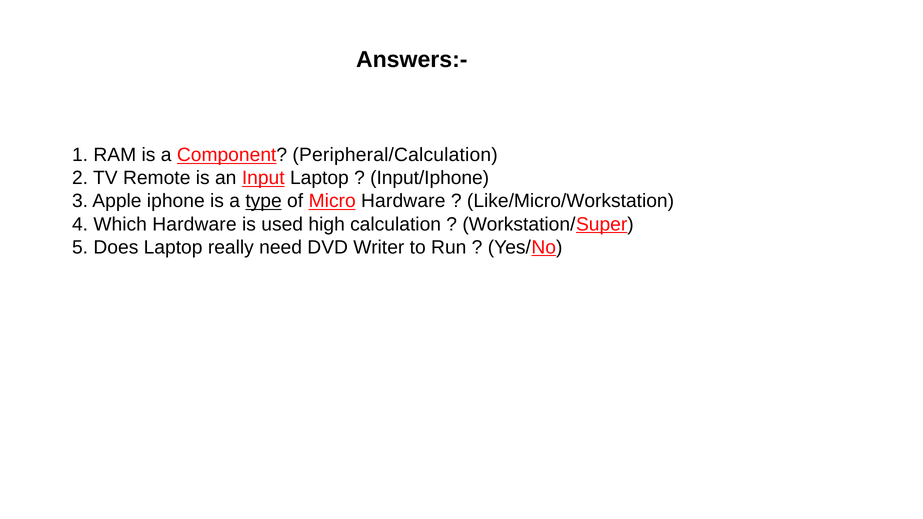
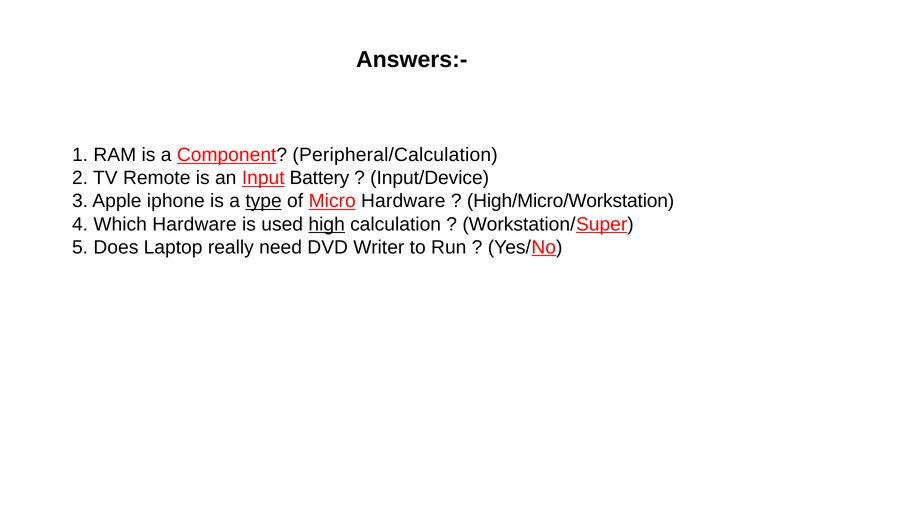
Input Laptop: Laptop -> Battery (319, 178)
Input/Iphone: Input/Iphone -> Input/Device (430, 178)
Like/Micro/Workstation: Like/Micro/Workstation -> High/Micro/Workstation (571, 201)
high underline: none -> present (327, 224)
